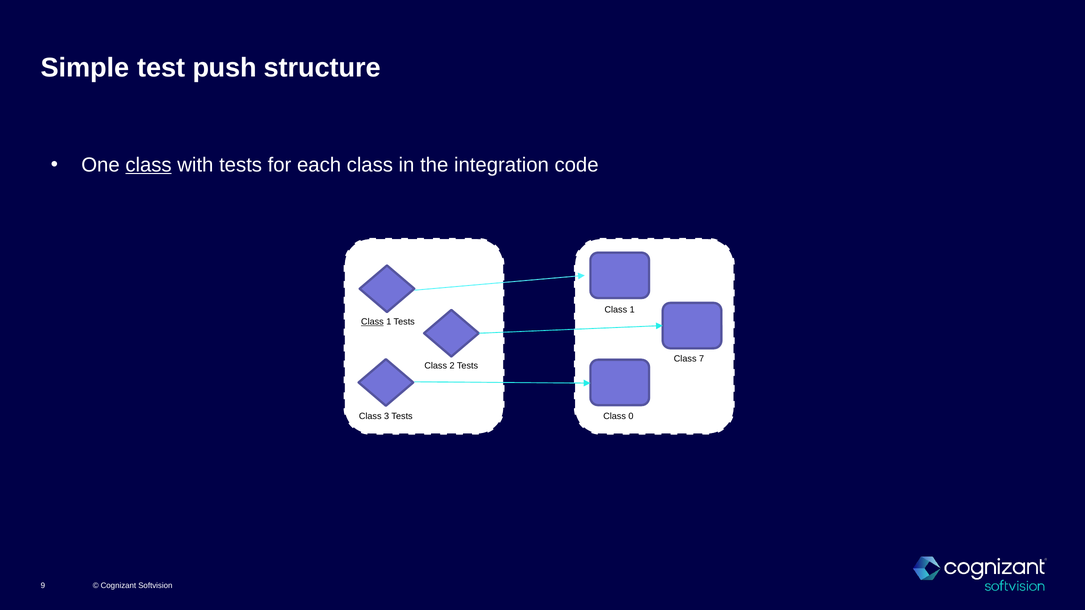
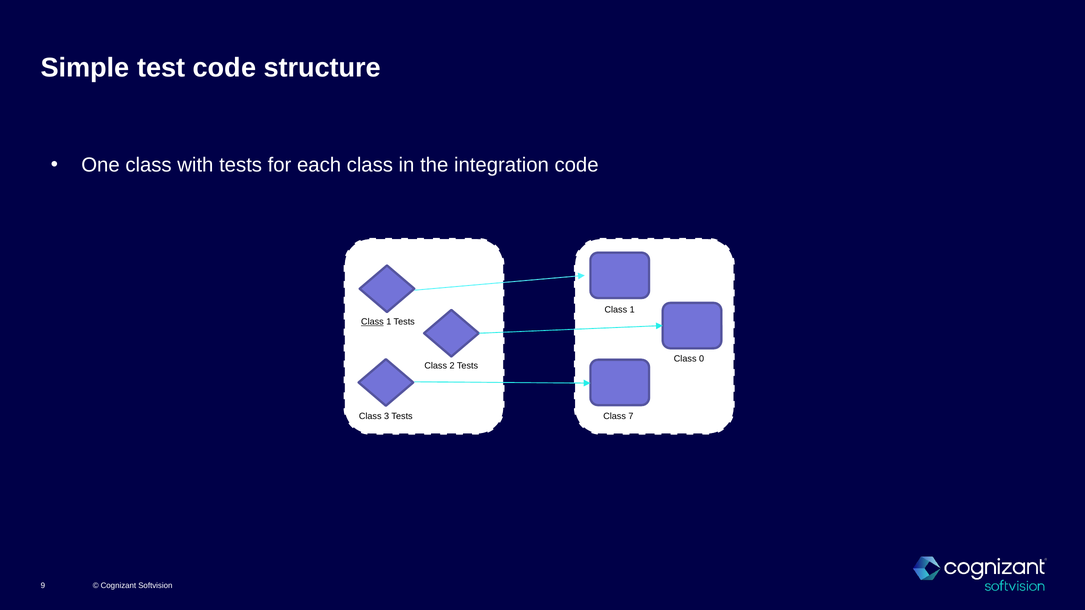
test push: push -> code (224, 68)
class underline: present -> none (149, 165)
7: 7 -> 0 (702, 359)
0: 0 -> 7 (631, 416)
